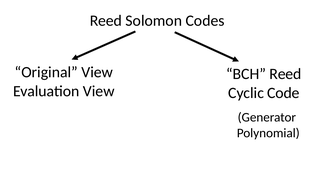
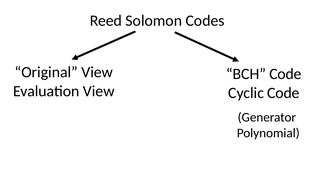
BCH Reed: Reed -> Code (285, 74)
